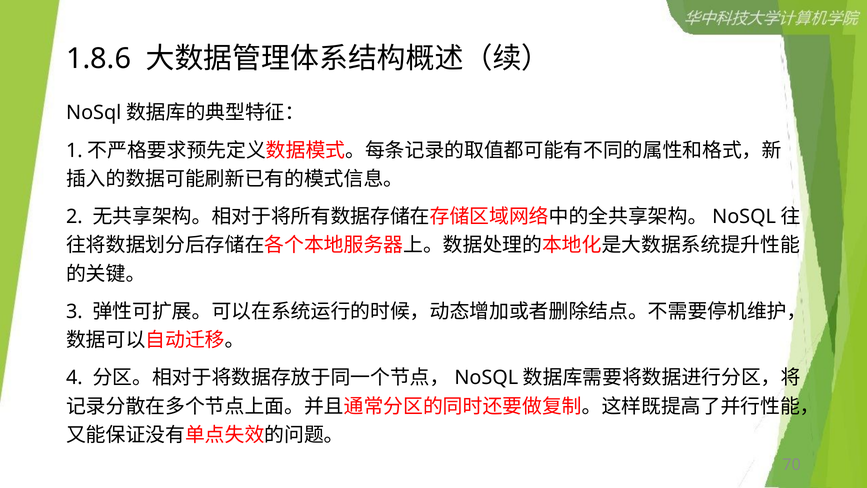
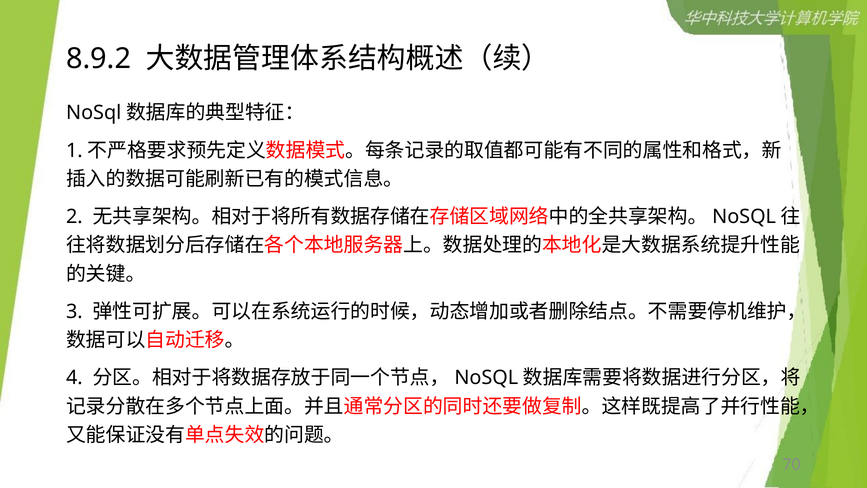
1.8.6: 1.8.6 -> 8.9.2 (99, 58)
